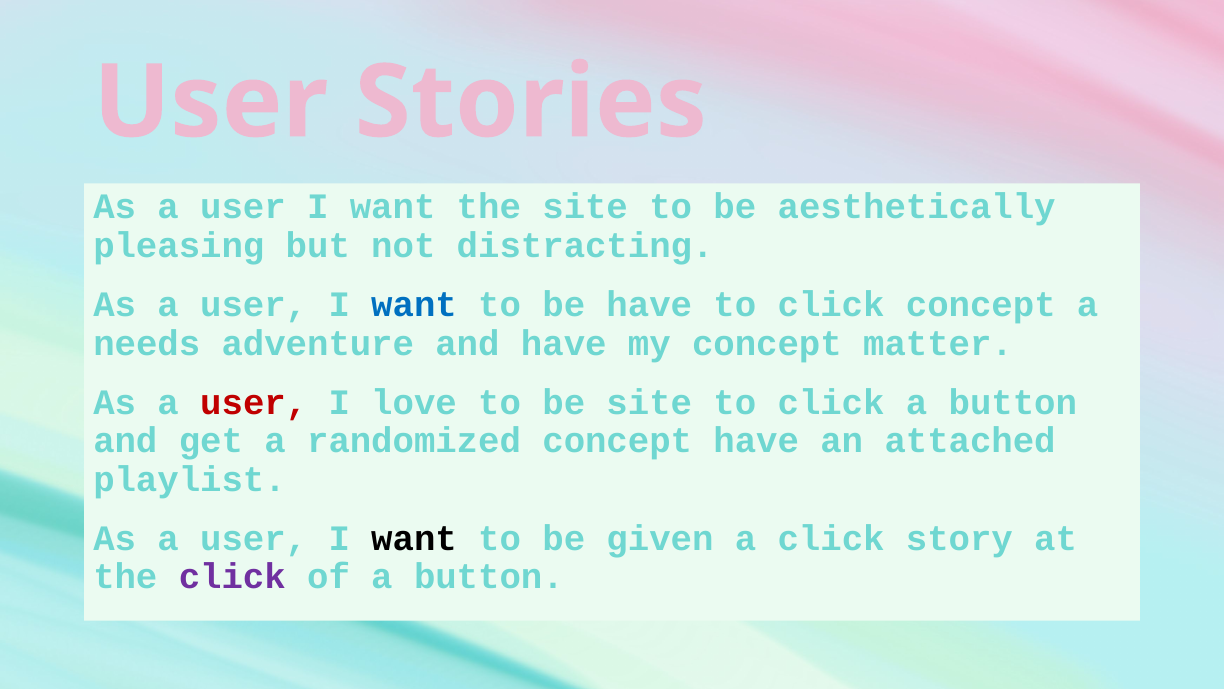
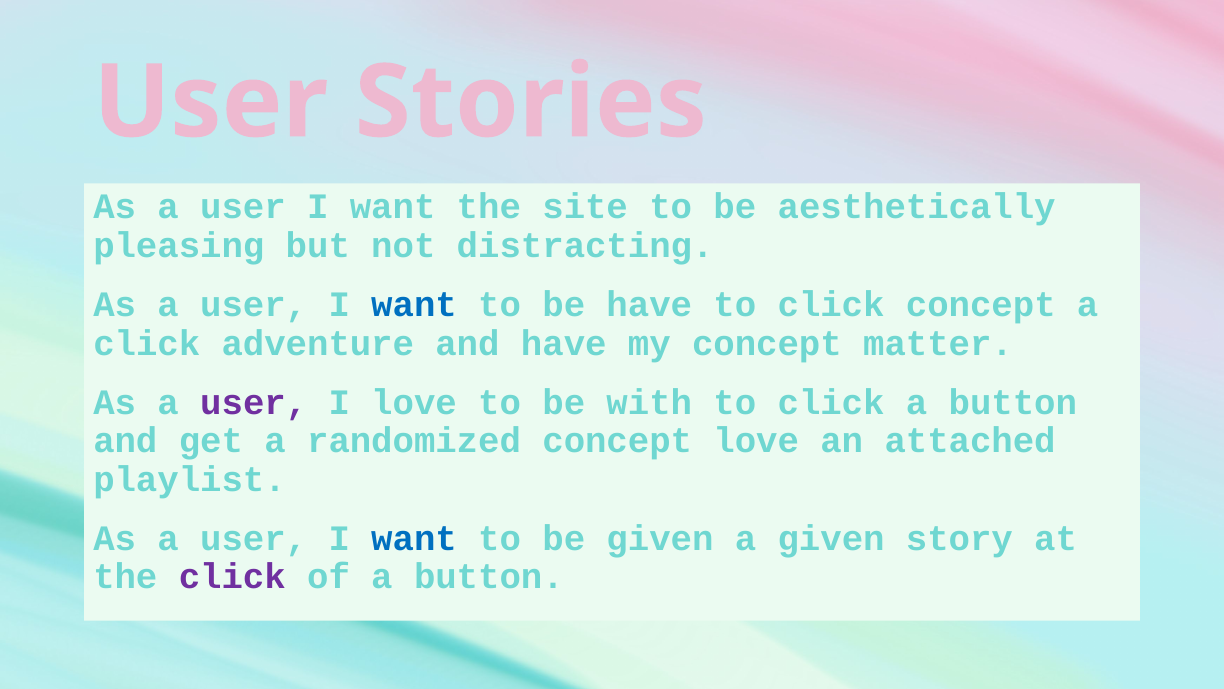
needs: needs -> click (147, 343)
user colour: red -> purple (254, 402)
be site: site -> with (649, 402)
concept have: have -> love (756, 441)
want colour: black -> blue (414, 538)
a click: click -> given (831, 538)
